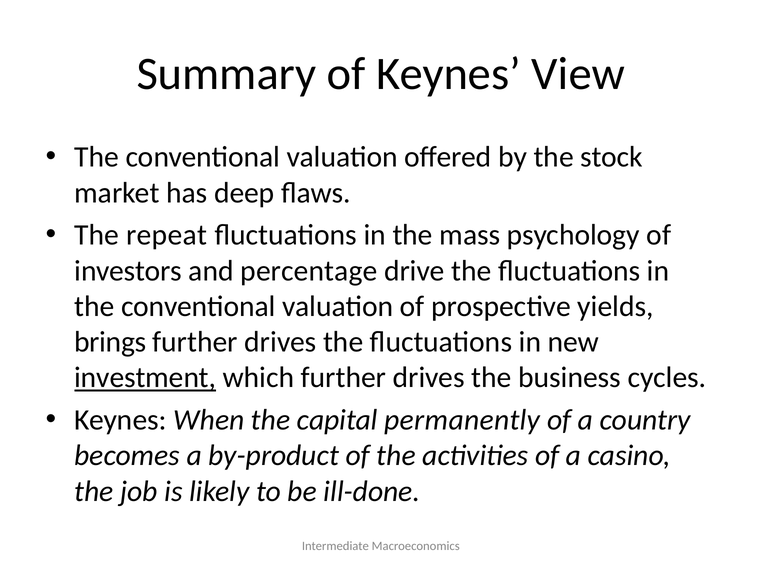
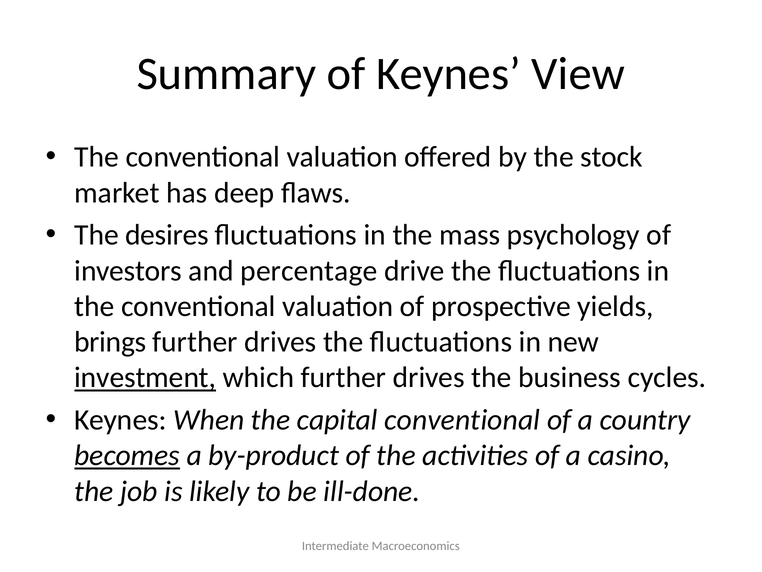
repeat: repeat -> desires (167, 235)
capital permanently: permanently -> conventional (462, 420)
becomes underline: none -> present (127, 455)
